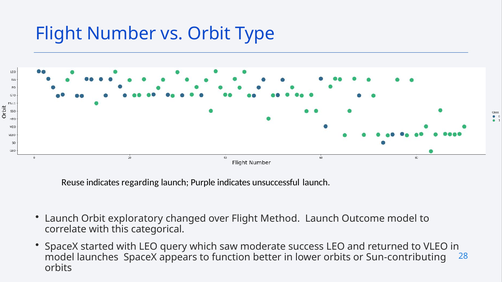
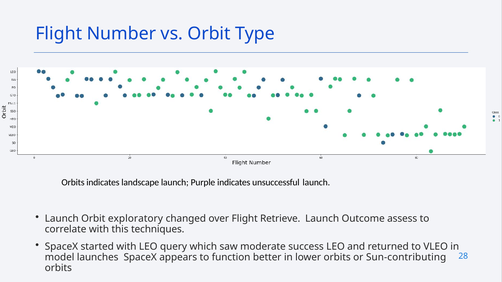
Reuse: Reuse -> Orbits (73, 183)
regarding: regarding -> landscape (140, 183)
Method: Method -> Retrieve (280, 219)
Outcome model: model -> assess (402, 219)
categorical: categorical -> techniques (158, 229)
